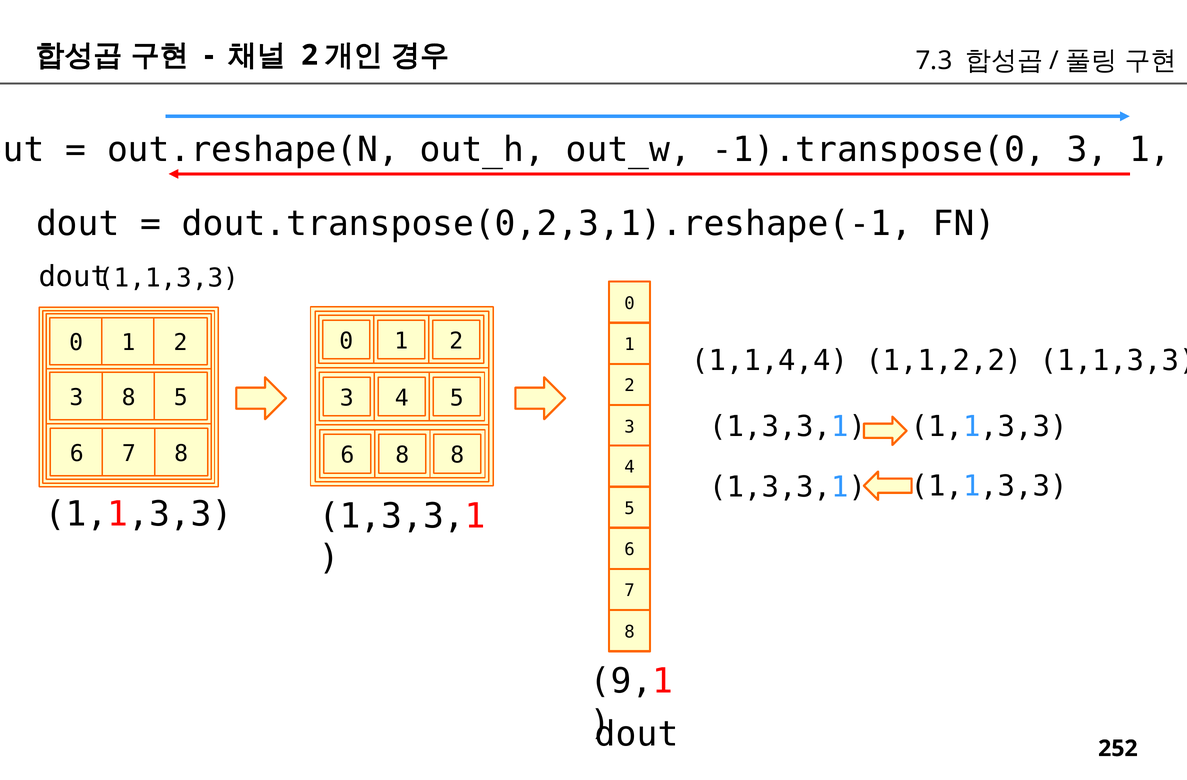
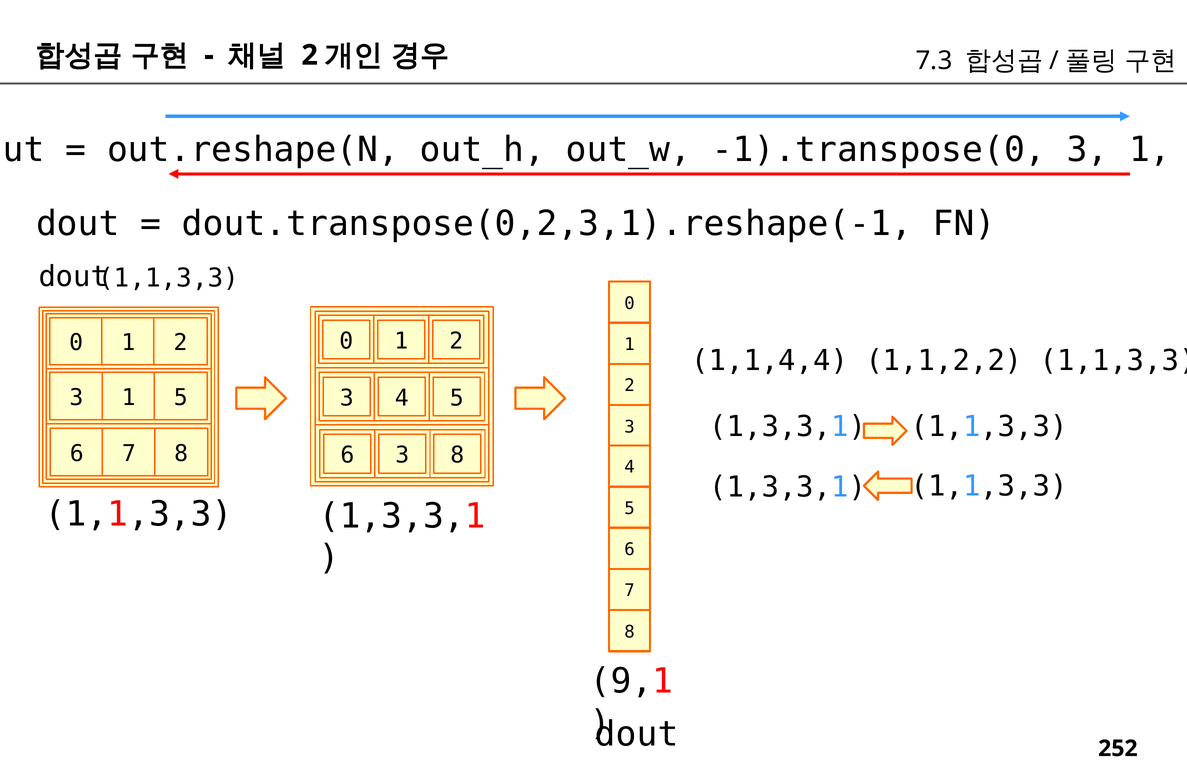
8: 8 -> 1 (129, 397)
6 8: 8 -> 3 (402, 455)
